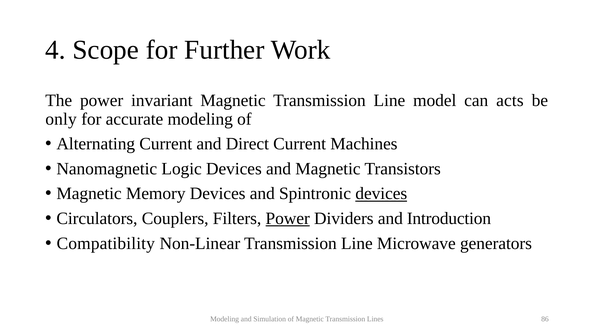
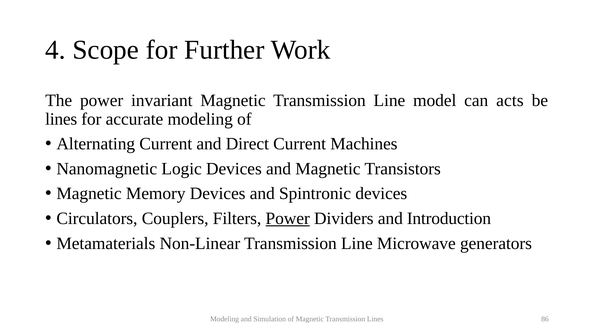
only: only -> lines (61, 119)
devices underline: present -> none (381, 194)
Compatibility: Compatibility -> Metamaterials (106, 243)
